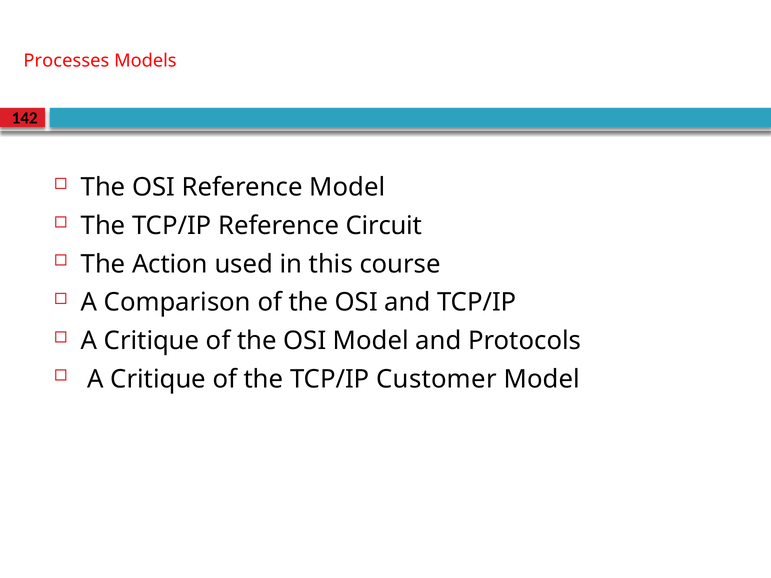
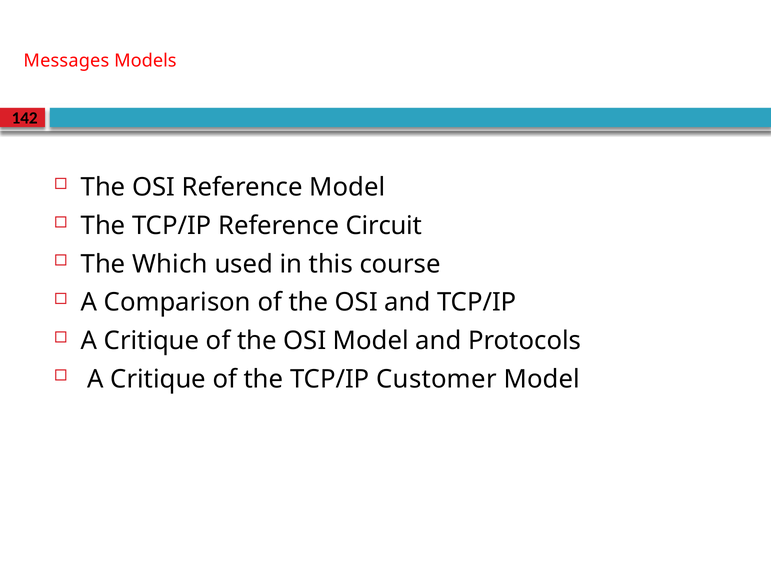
Processes: Processes -> Messages (66, 61)
Action: Action -> Which (170, 264)
